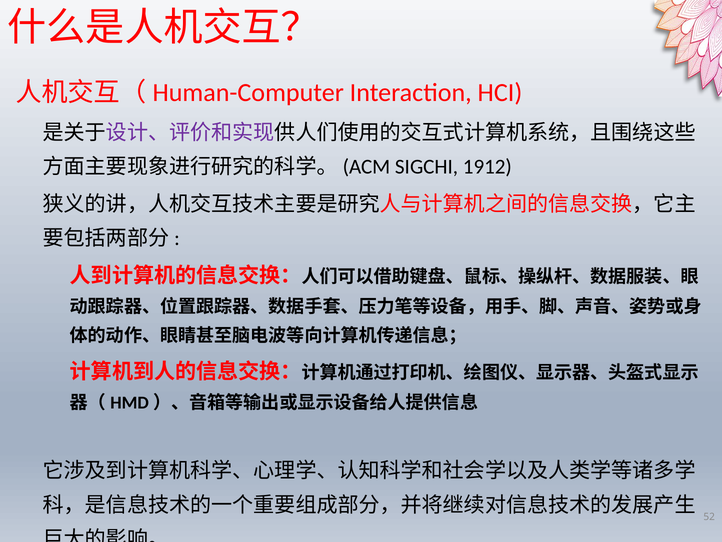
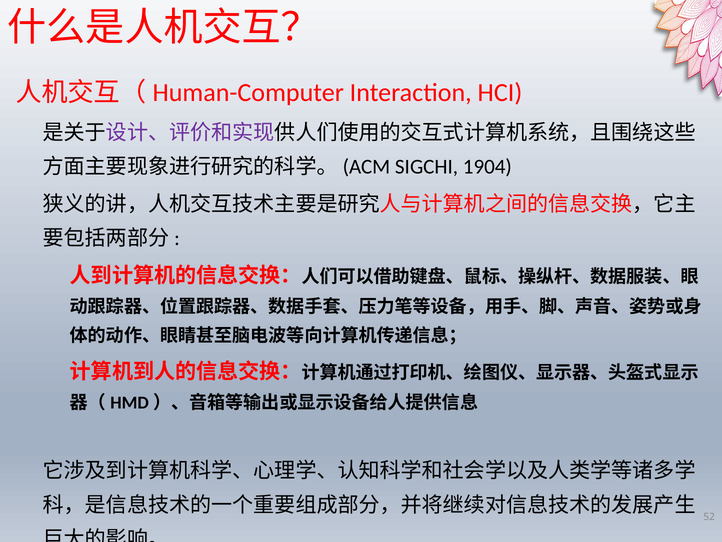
1912: 1912 -> 1904 (487, 167)
